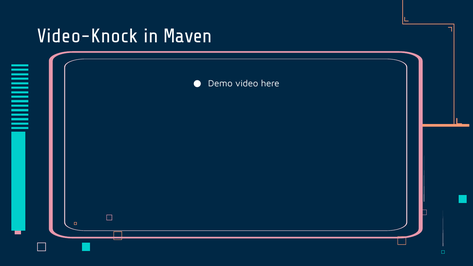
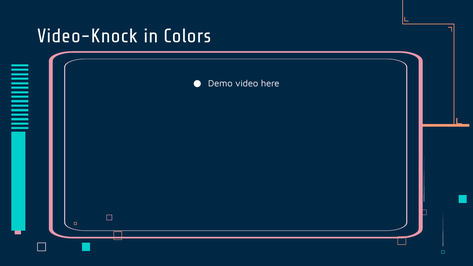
Maven: Maven -> Colors (187, 36)
